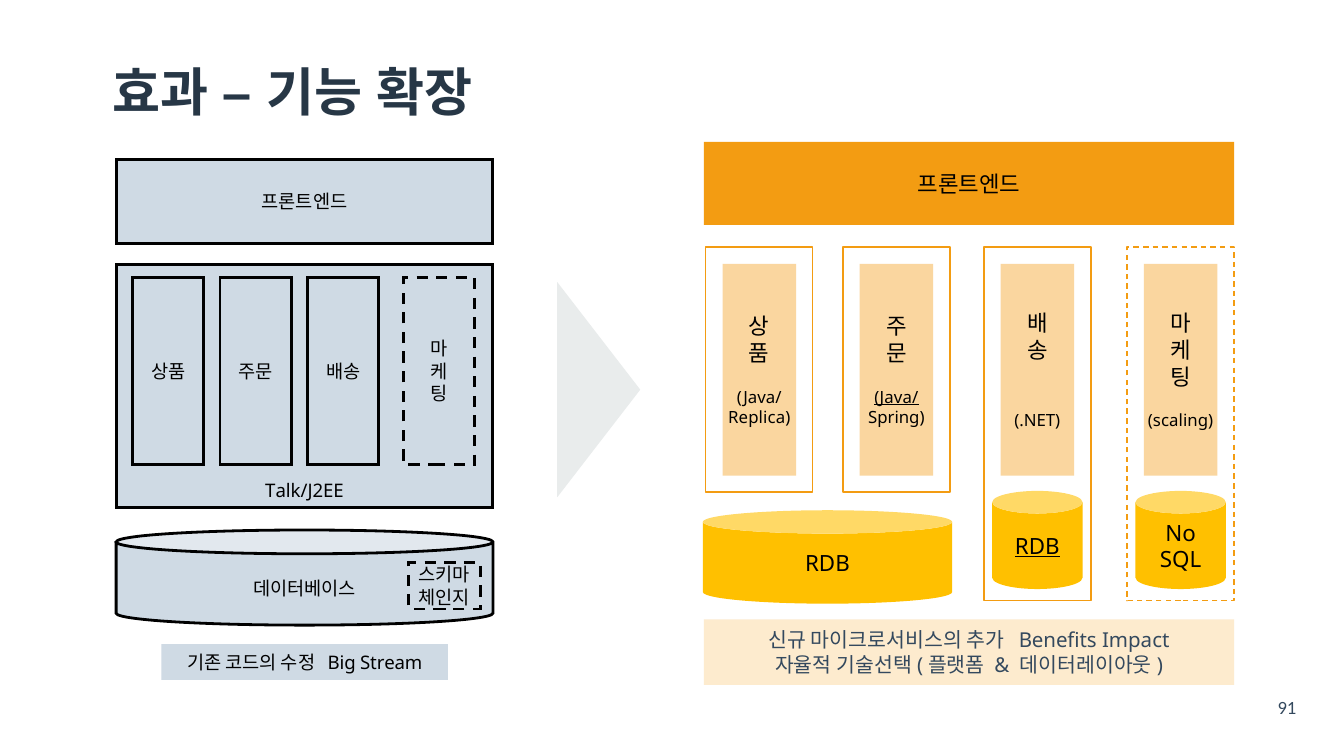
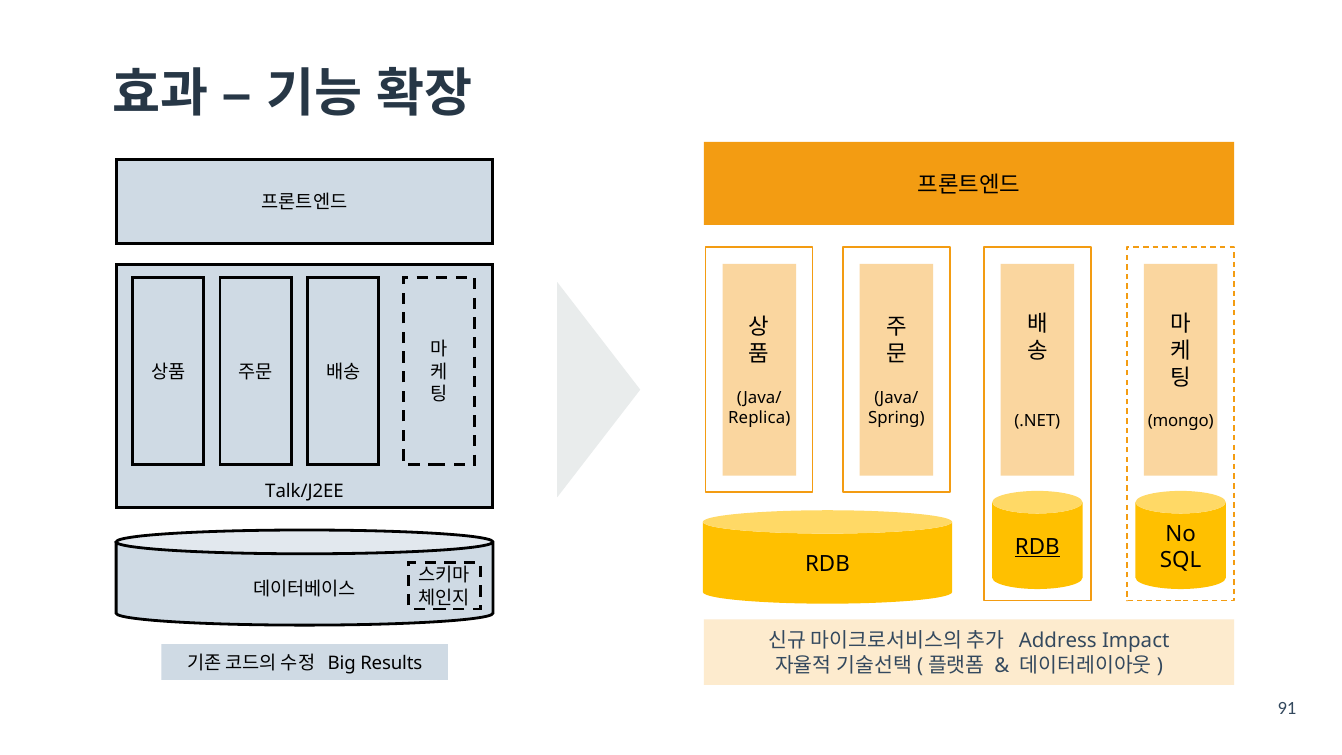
Java/ underline: present -> none (896, 398)
scaling: scaling -> mongo (1181, 421)
Benefits: Benefits -> Address (1058, 641)
Stream: Stream -> Results (391, 663)
